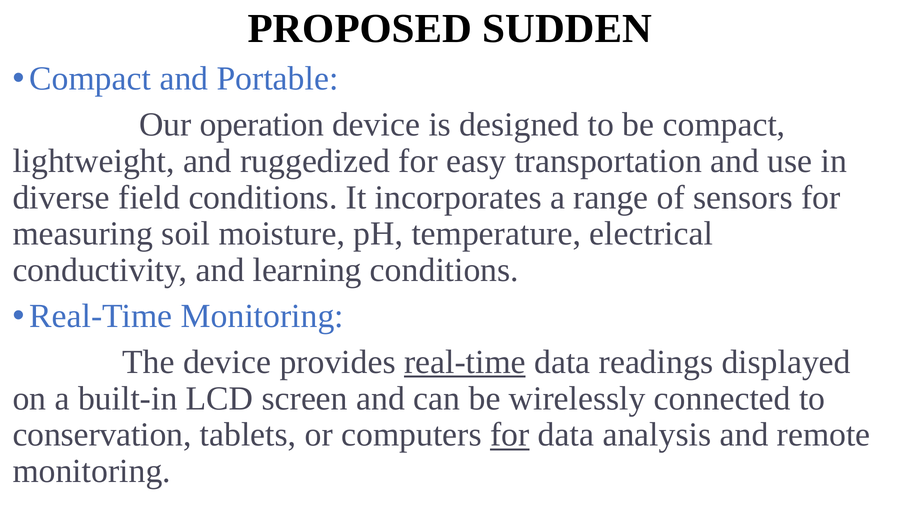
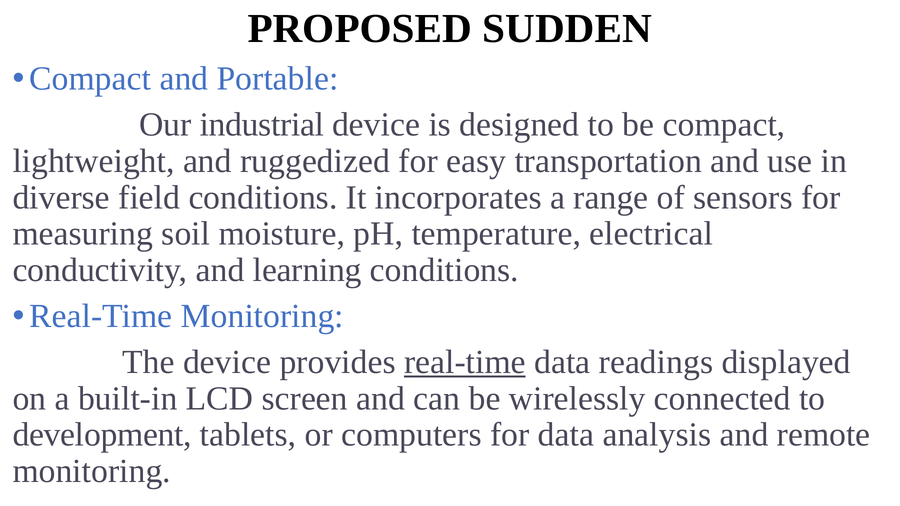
operation: operation -> industrial (262, 125)
conservation: conservation -> development (102, 435)
for underline: present -> none (510, 435)
